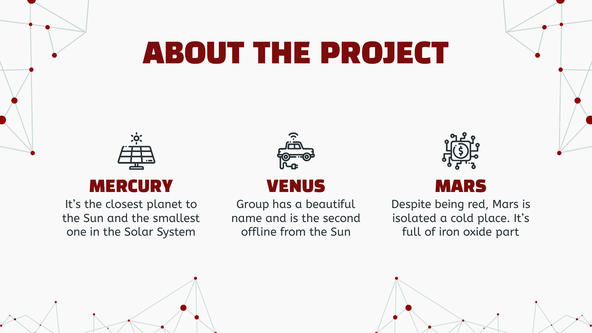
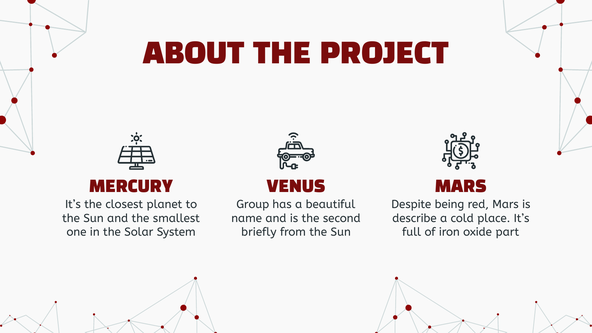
isolated: isolated -> describe (414, 218)
offline: offline -> briefly (259, 232)
